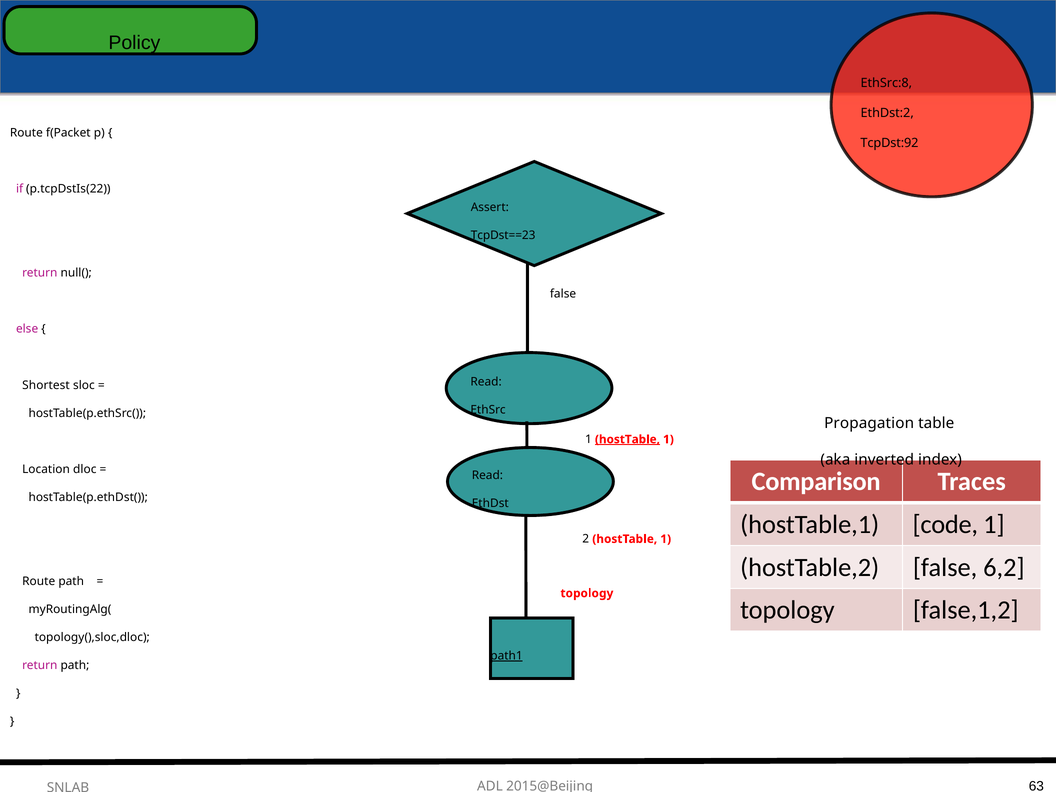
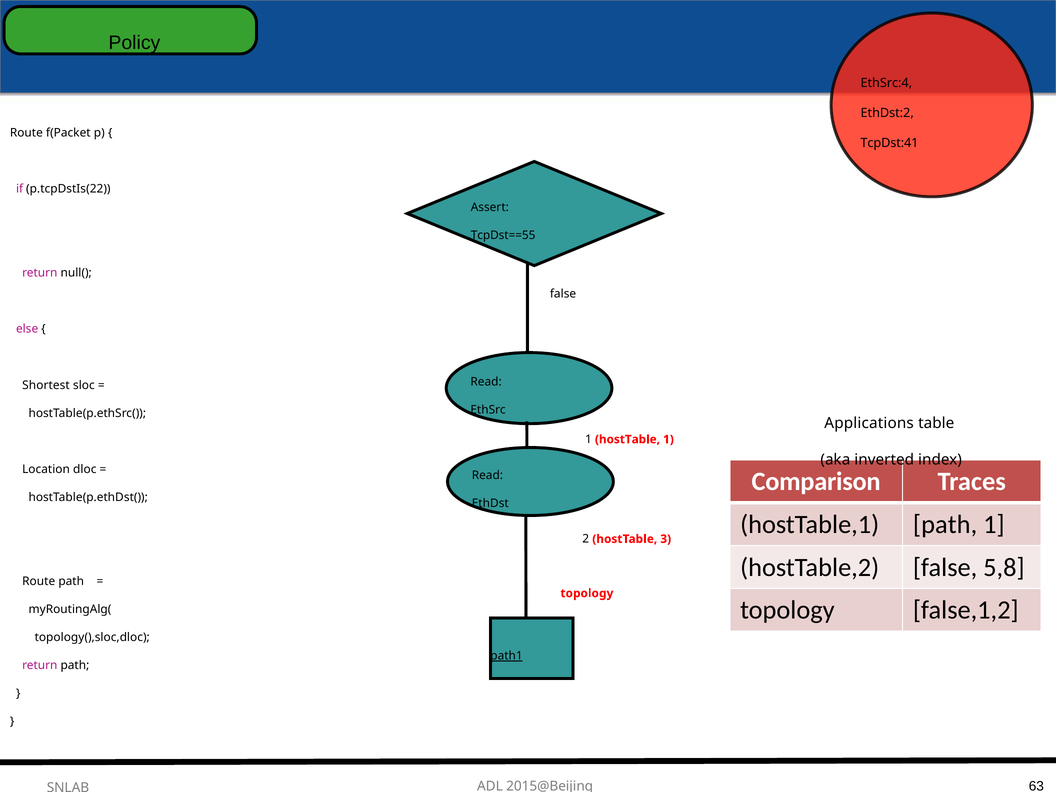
EthSrc:8: EthSrc:8 -> EthSrc:4 (886, 83)
TcpDst:92: TcpDst:92 -> TcpDst:41 (889, 143)
TcpDst==23: TcpDst==23 -> TcpDst==55 (503, 235)
Propagation: Propagation -> Applications (869, 423)
hostTable underline: present -> none (627, 439)
hostTable,1 code: code -> path (945, 524)
2 hostTable 1: 1 -> 3 (666, 539)
6,2: 6,2 -> 5,8 (1004, 567)
